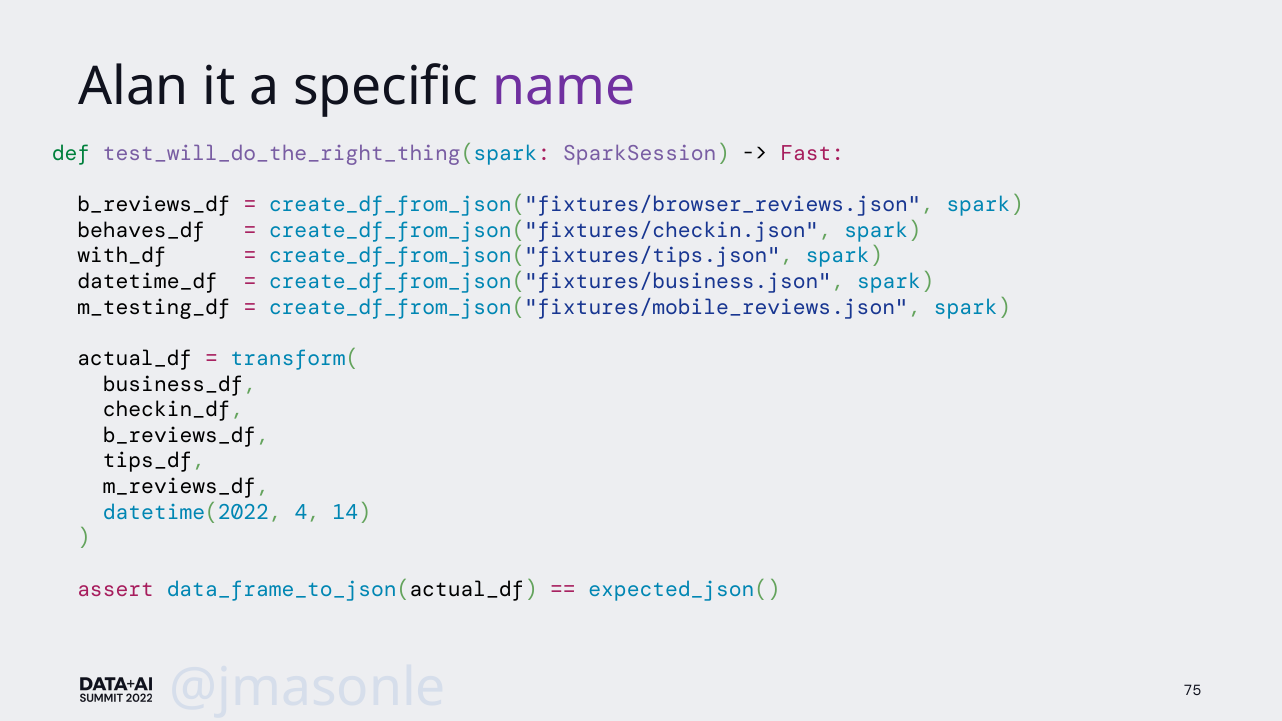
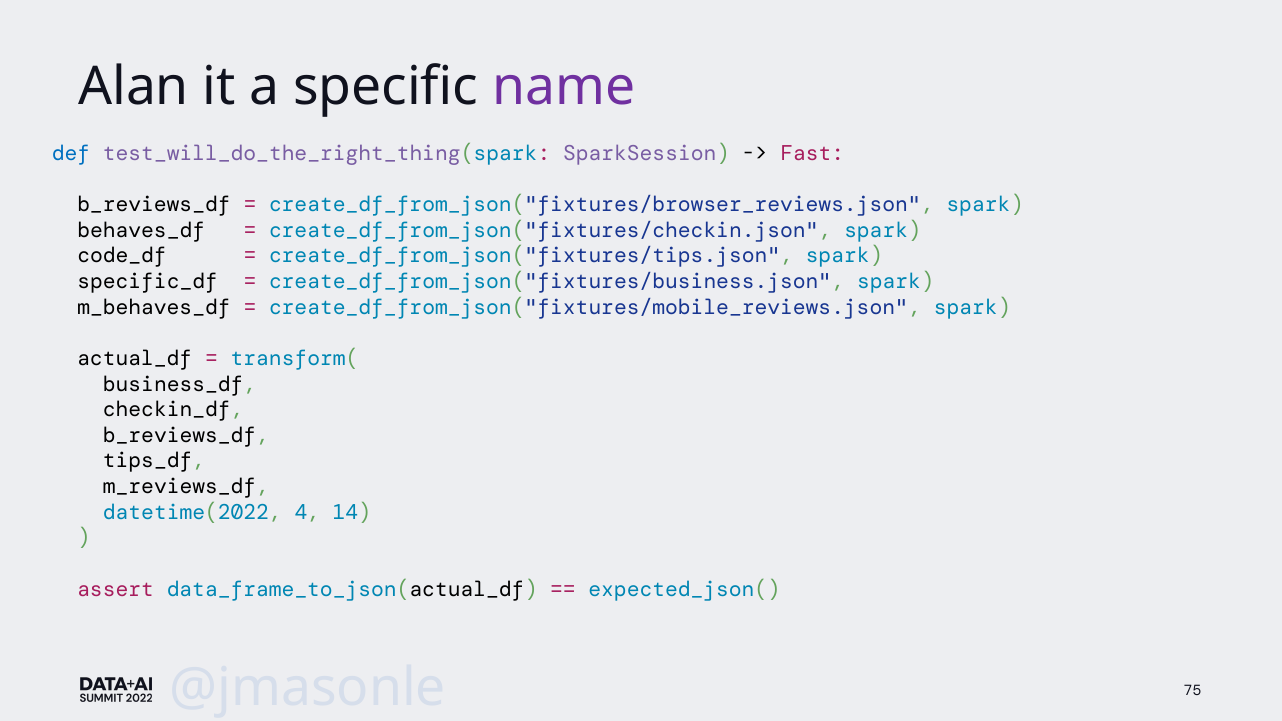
def colour: green -> blue (71, 153)
with_df: with_df -> code_df (122, 256)
datetime_df: datetime_df -> specific_df (148, 282)
m_testing_df: m_testing_df -> m_behaves_df (154, 307)
